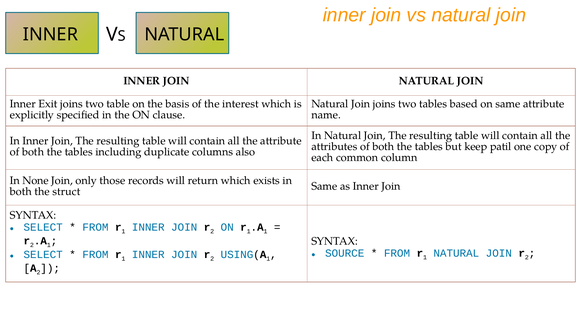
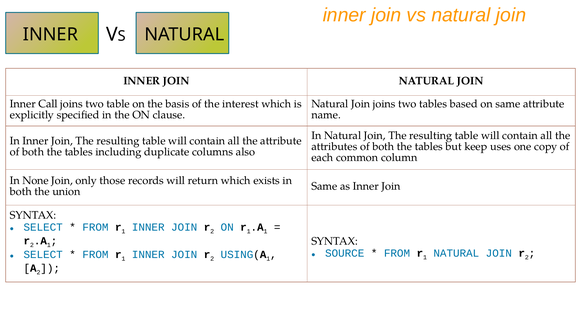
Exit: Exit -> Call (48, 104)
patil: patil -> uses (501, 146)
struct: struct -> union (66, 192)
